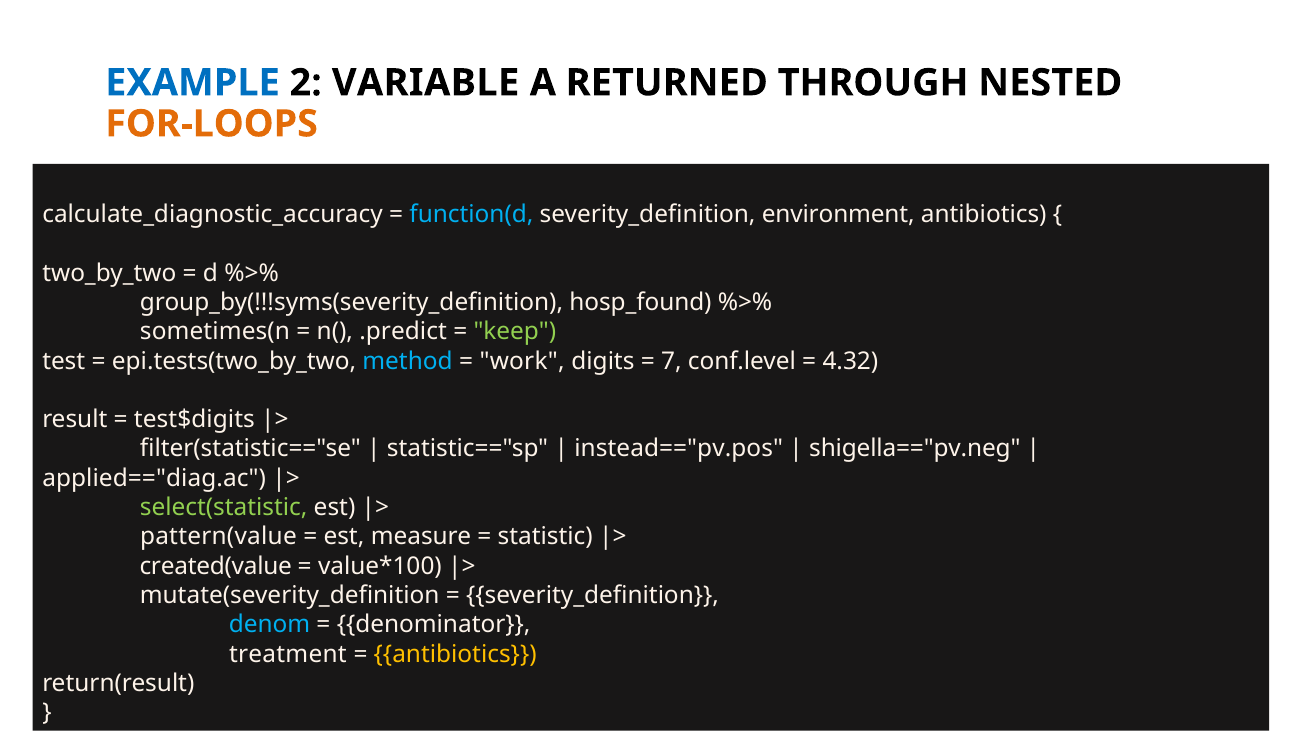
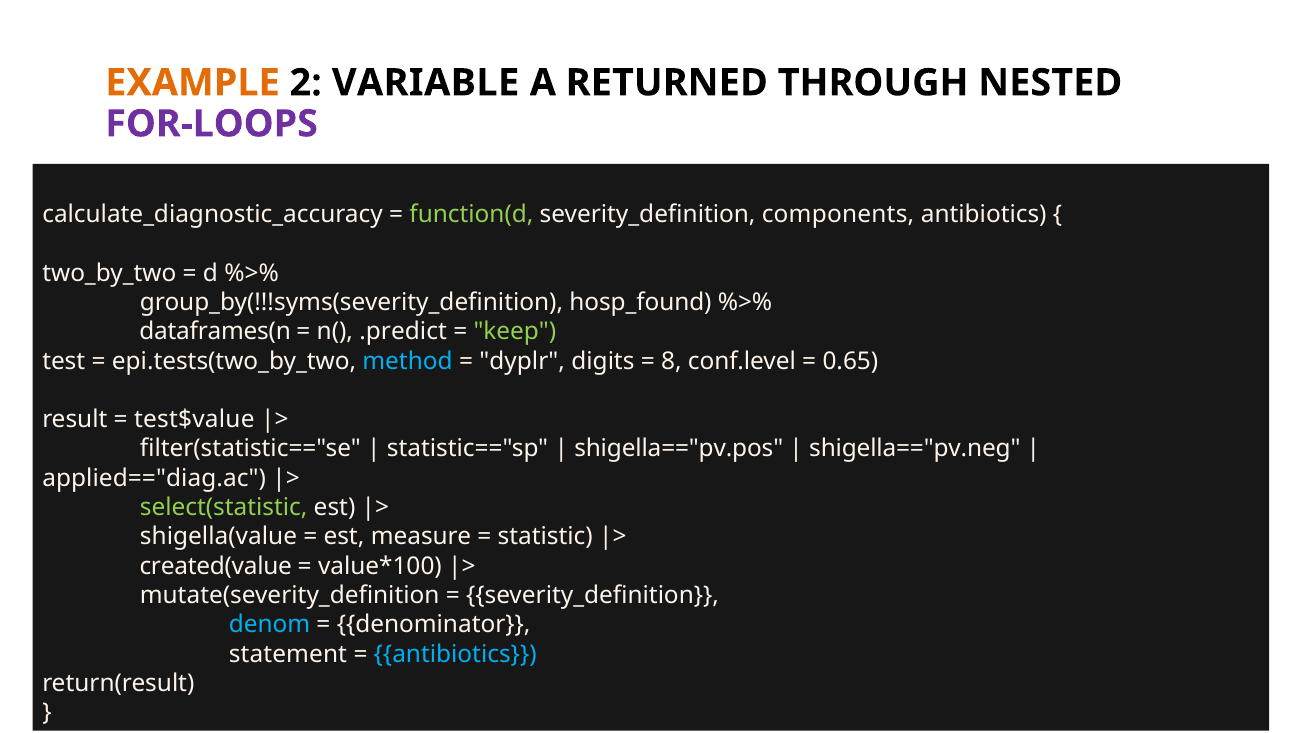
EXAMPLE colour: blue -> orange (192, 83)
FOR-LOOPS colour: orange -> purple (212, 124)
function(d colour: light blue -> light green (471, 214)
environment: environment -> components (838, 214)
sometimes(n: sometimes(n -> dataframes(n (215, 331)
work: work -> dyplr (522, 361)
7: 7 -> 8 (671, 361)
4.32: 4.32 -> 0.65 (850, 361)
test$digits: test$digits -> test$value (194, 419)
instead=="pv.pos: instead=="pv.pos -> shigella=="pv.pos (679, 449)
pattern(value: pattern(value -> shigella(value (219, 536)
treatment: treatment -> statement (288, 654)
antibiotics colour: yellow -> light blue (455, 654)
